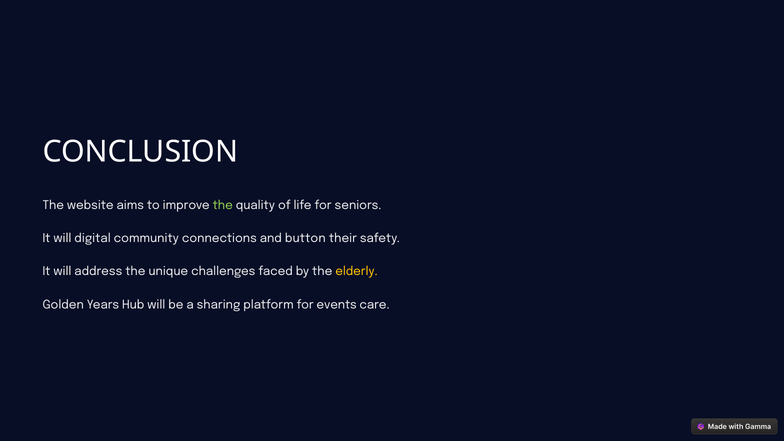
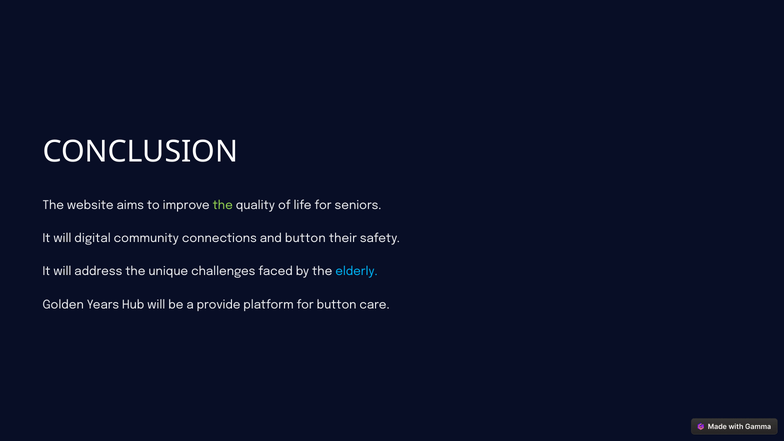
elderly colour: yellow -> light blue (356, 272)
sharing: sharing -> provide (219, 305)
for events: events -> button (337, 305)
